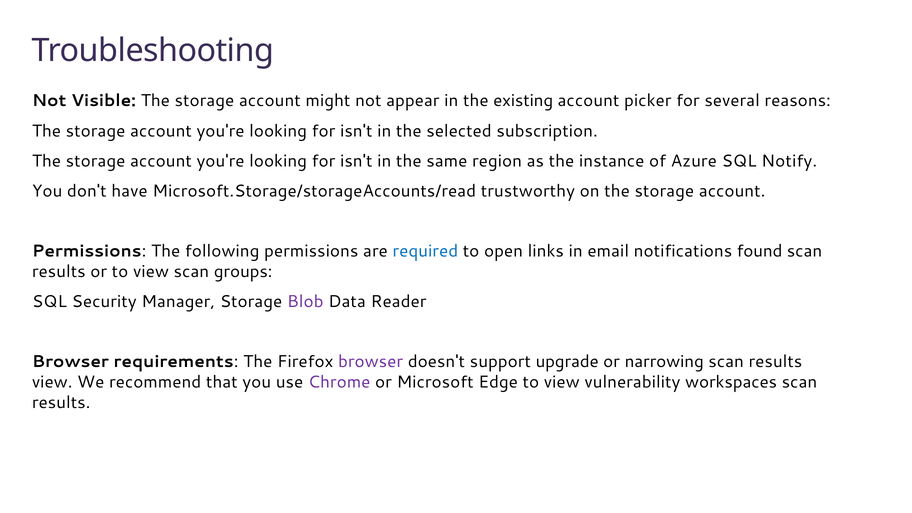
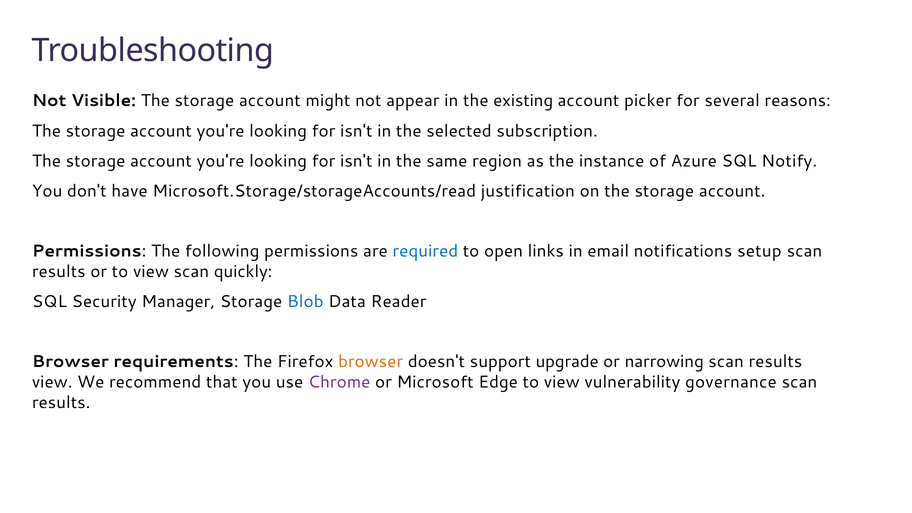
trustworthy: trustworthy -> justification (528, 191)
found: found -> setup (759, 251)
groups: groups -> quickly (243, 271)
Blob colour: purple -> blue (305, 302)
browser colour: purple -> orange (371, 362)
workspaces: workspaces -> governance (731, 382)
